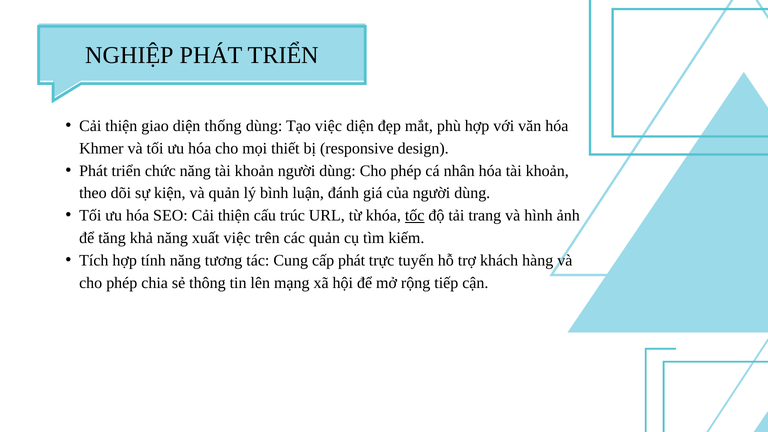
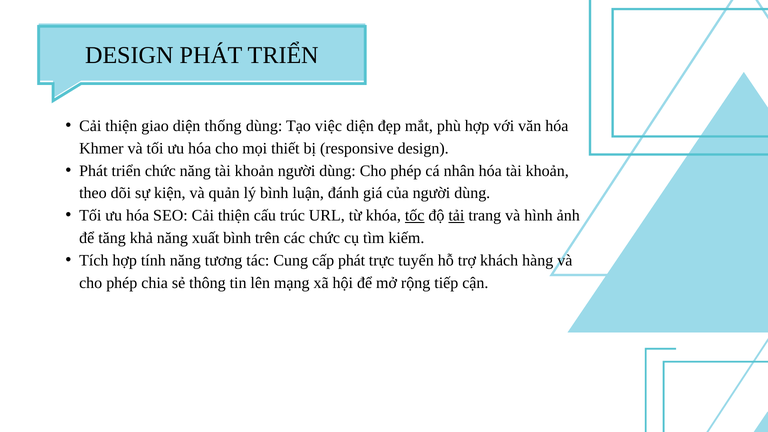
NGHIỆP: NGHIỆP -> DESIGN (130, 55)
tải underline: none -> present (456, 216)
xuất việc: việc -> bình (237, 238)
các quản: quản -> chức (324, 238)
